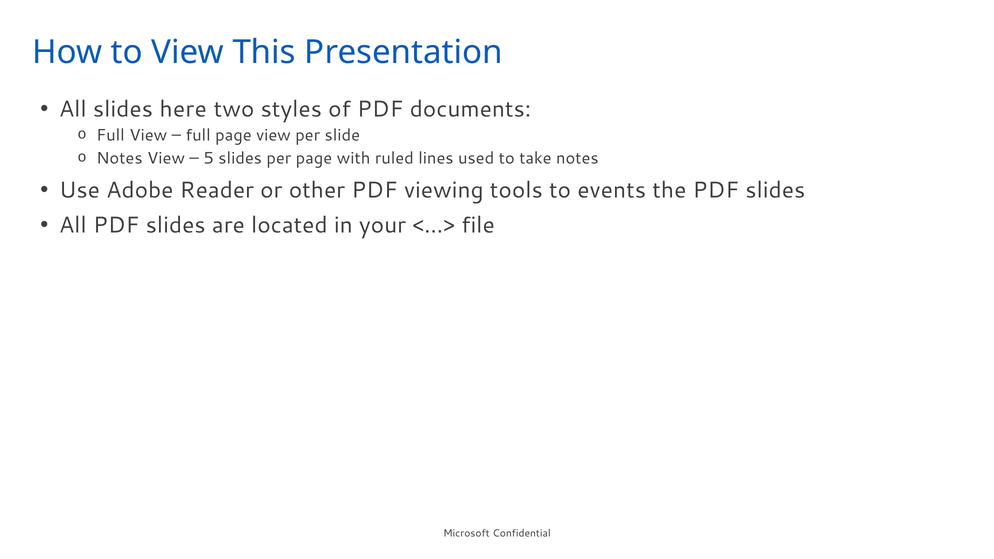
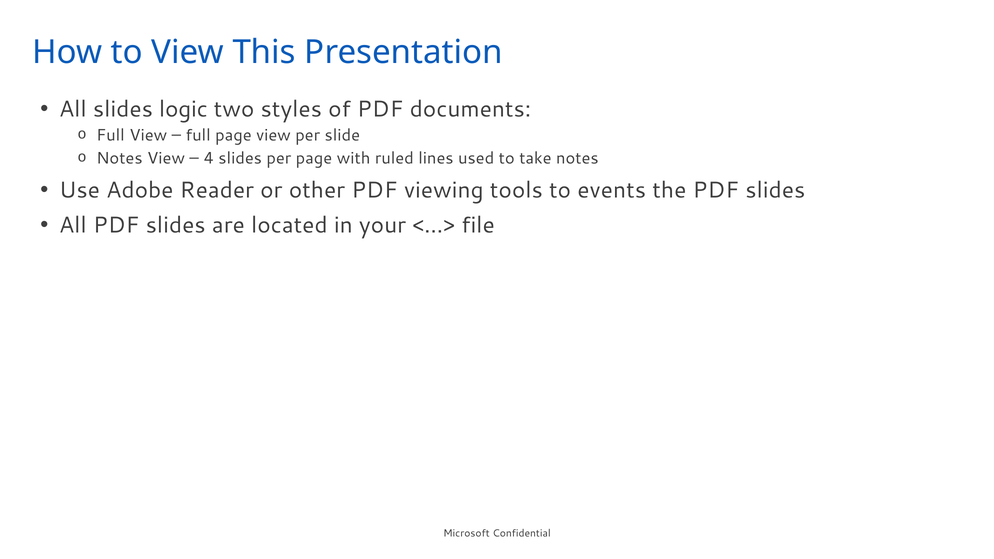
here: here -> logic (183, 109)
5: 5 -> 4 (209, 159)
